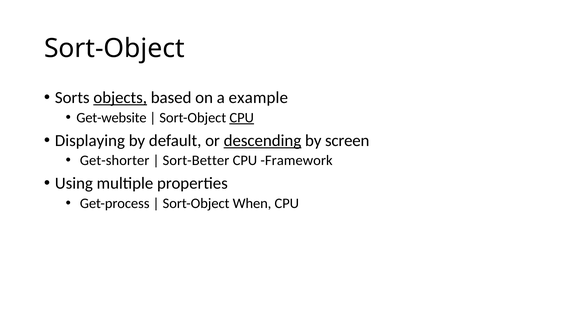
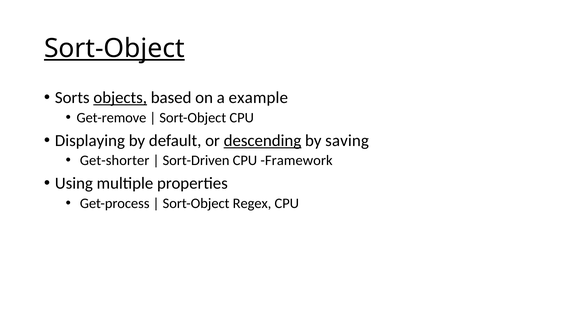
Sort-Object underline: none -> present (114, 49)
Get-website: Get-website -> Get-remove (111, 118)
CPU underline: present -> none (242, 118)
screen: screen -> saving (347, 141)
Sort-Better: Sort-Better -> Sort-Driven (196, 160)
When: When -> Regex (252, 203)
